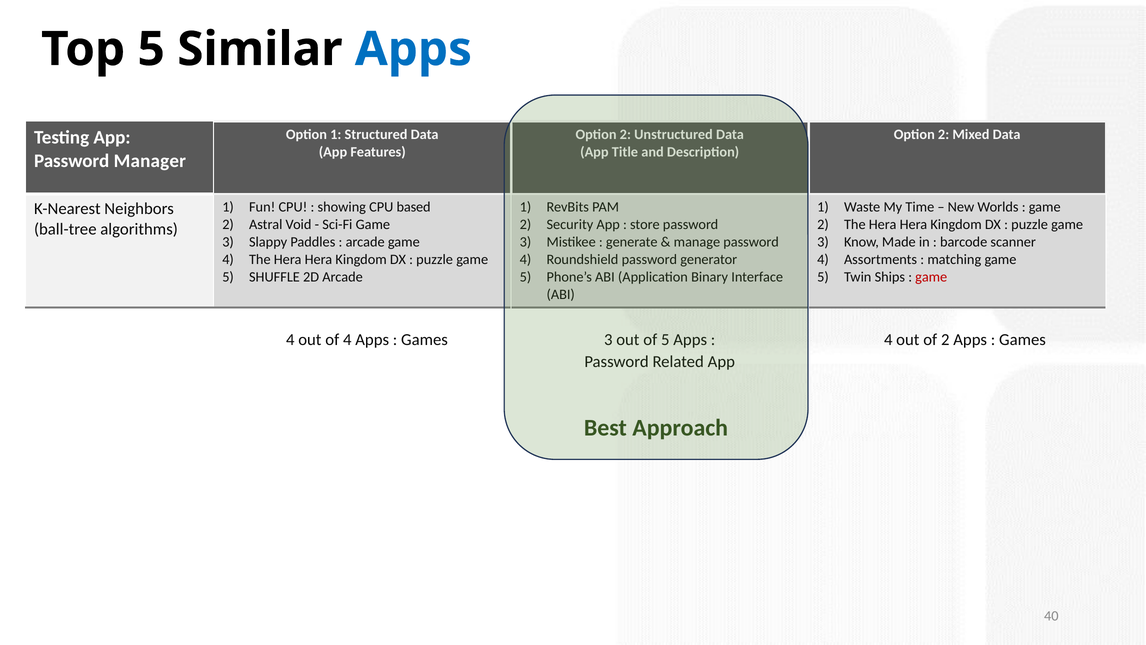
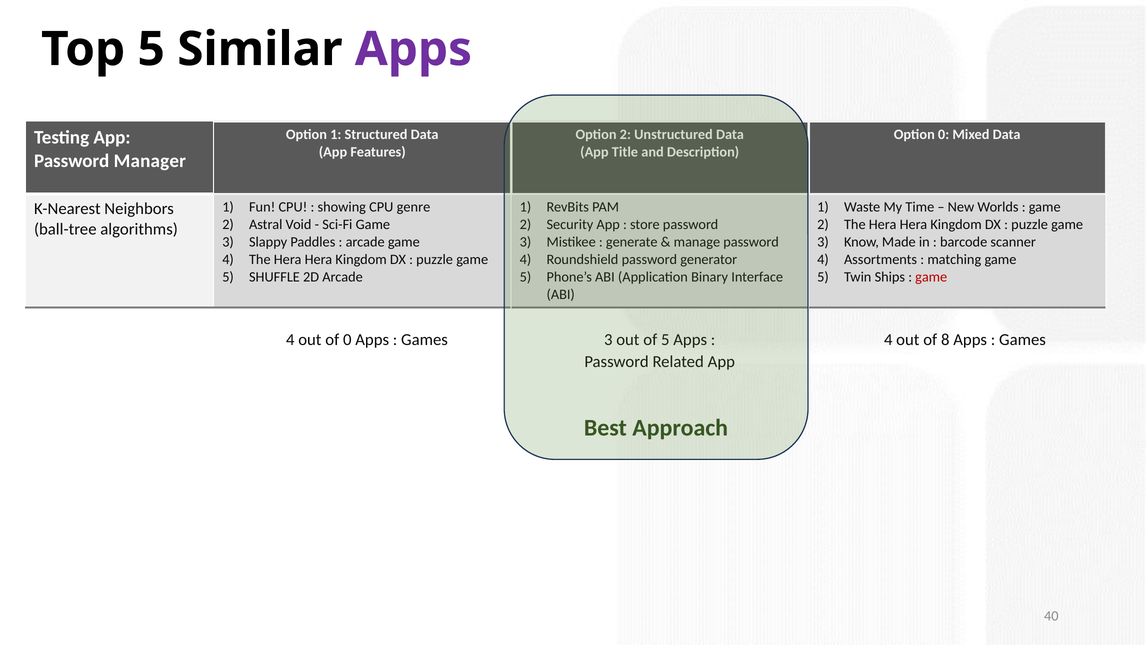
Apps colour: blue -> purple (413, 49)
2: 2 -> 0 (944, 134)
based: based -> genre (413, 207)
of 4: 4 -> 0 (347, 339)
of 2: 2 -> 8 (945, 339)
